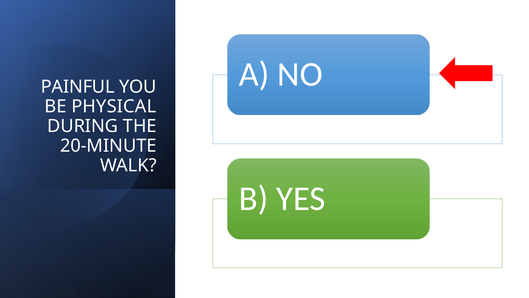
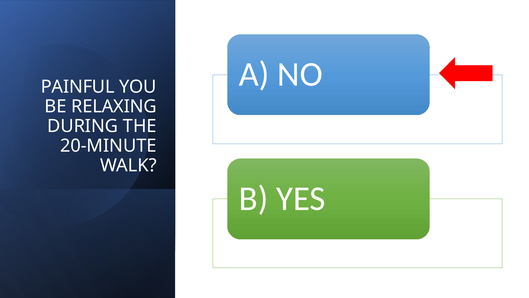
PHYSICAL: PHYSICAL -> RELAXING (114, 106)
